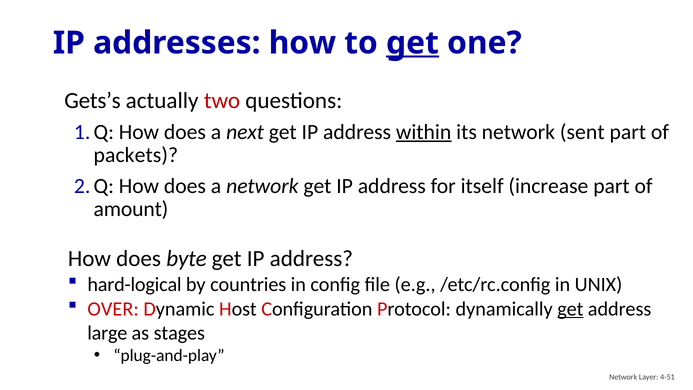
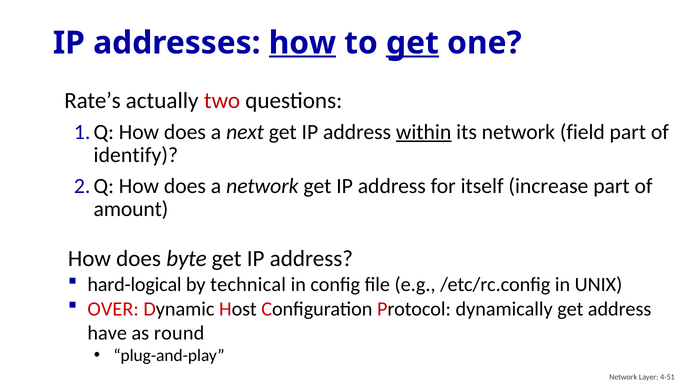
how underline: none -> present (302, 43)
Gets’s: Gets’s -> Rate’s (93, 100)
sent: sent -> field (582, 132)
packets: packets -> identify (136, 155)
countries: countries -> technical (248, 285)
get underline: present -> none (570, 309)
large: large -> have (107, 333)
stages: stages -> round (179, 333)
